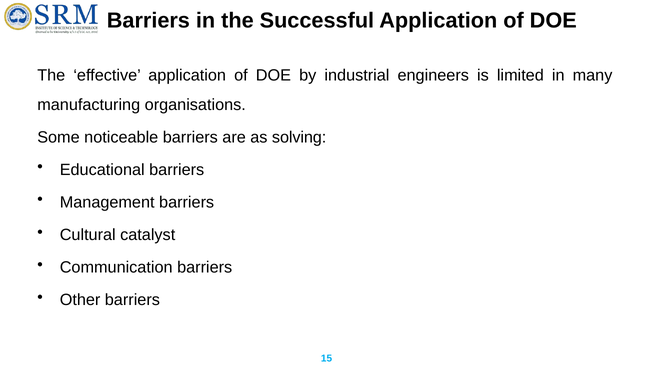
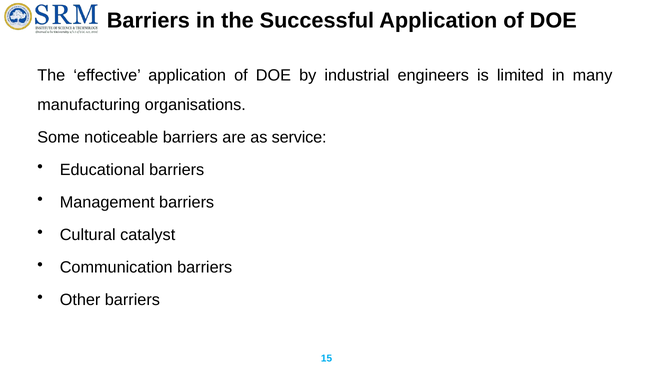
solving: solving -> service (299, 137)
